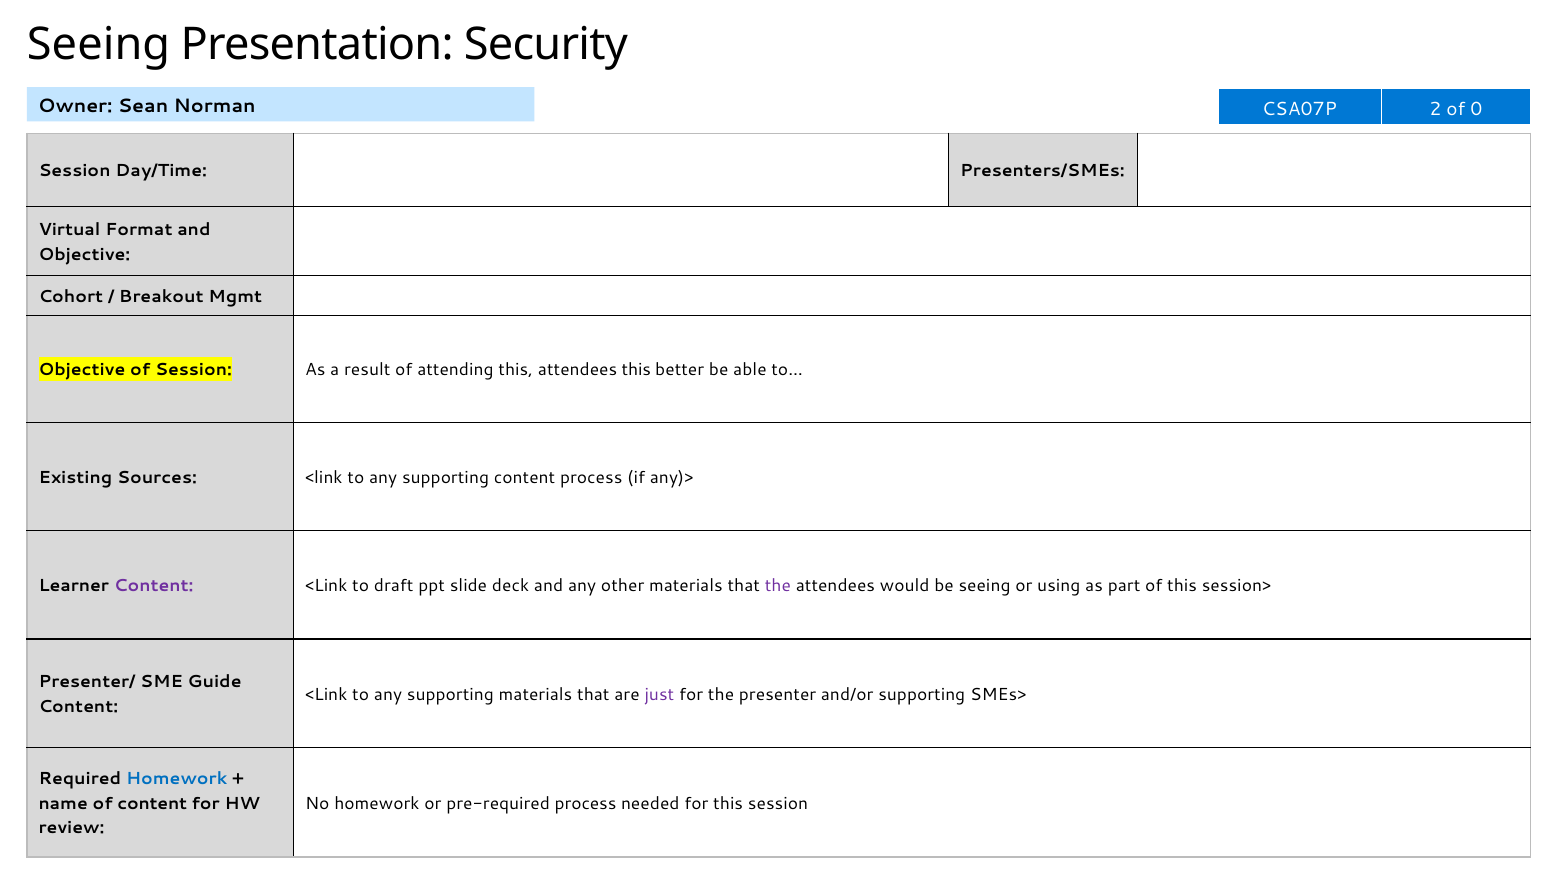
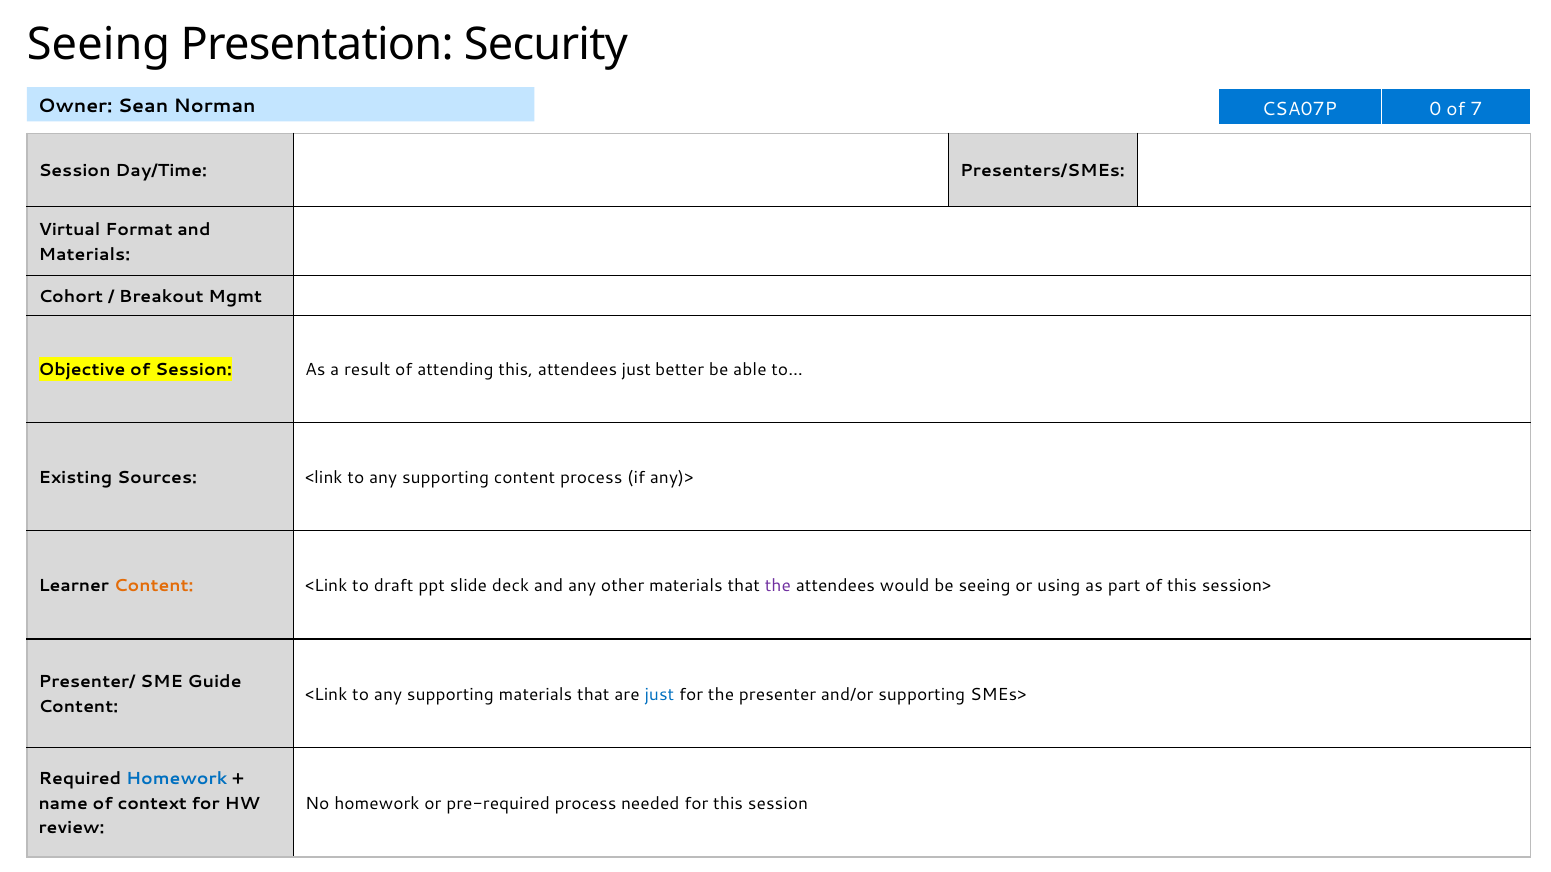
2: 2 -> 0 (1435, 109)
0: 0 -> 7 (1477, 109)
Objective: Objective -> Materials (84, 255)
attendees this: this -> just (636, 370)
Content colour: purple -> orange (154, 586)
just colour: purple -> blue (659, 695)
of content: content -> context (152, 804)
